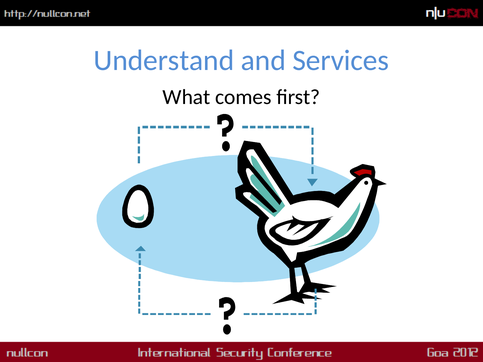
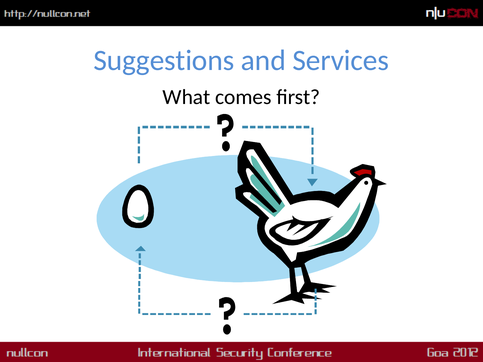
Understand: Understand -> Suggestions (164, 60)
